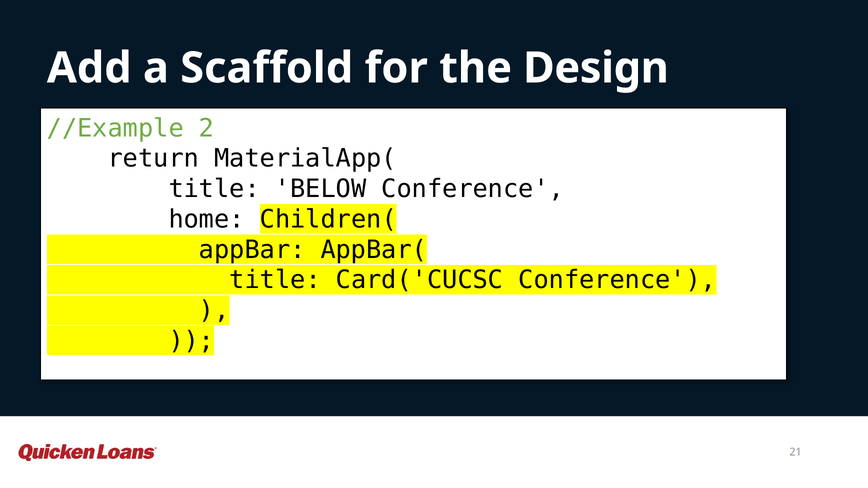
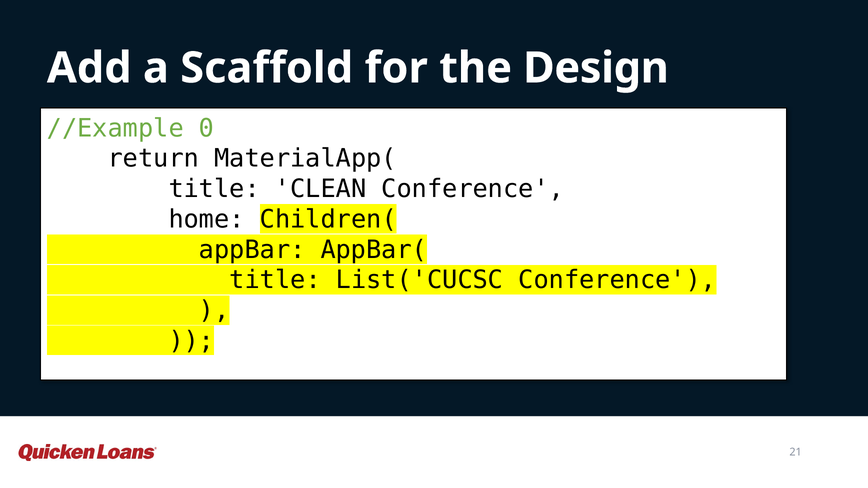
2: 2 -> 0 (207, 128)
BELOW: BELOW -> CLEAN (321, 189)
Card('CUCSC: Card('CUCSC -> List('CUCSC (420, 280)
